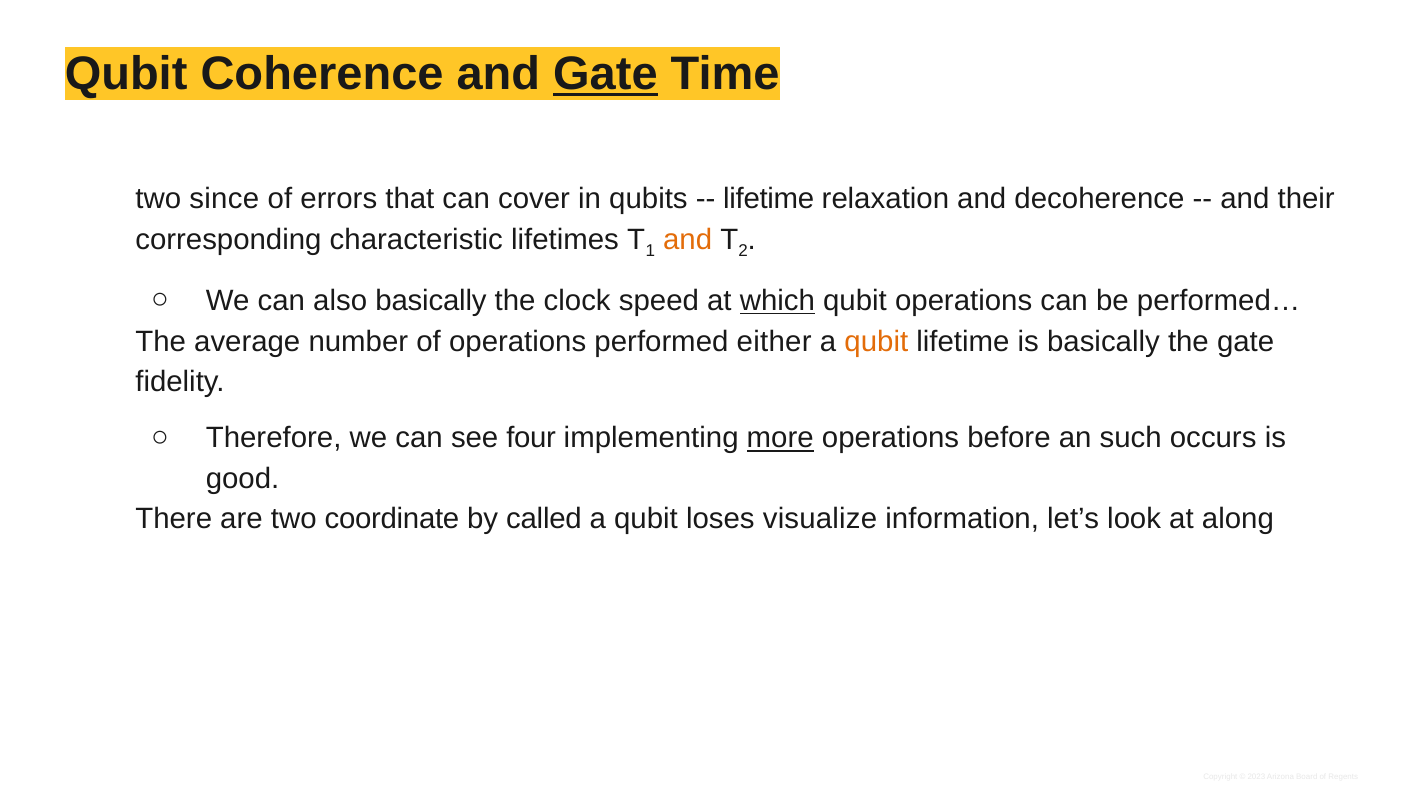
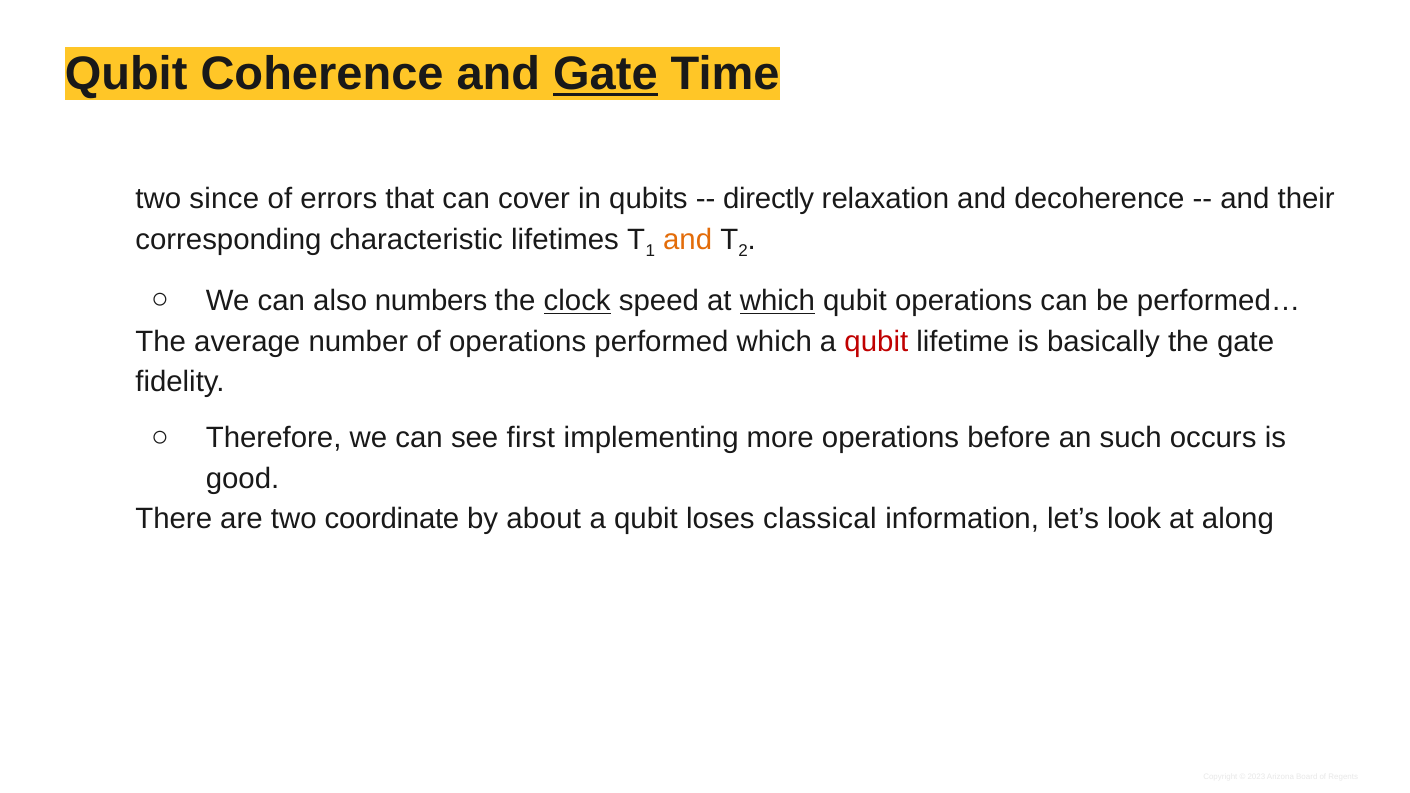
lifetime: lifetime -> directly (769, 199)
also basically: basically -> numbers (431, 301)
clock underline: none -> present (577, 301)
performed either: either -> which (774, 341)
qubit colour: orange -> red (876, 341)
four: four -> first (531, 438)
more underline: present -> none (780, 438)
called: called -> about (544, 519)
visualize: visualize -> classical (820, 519)
